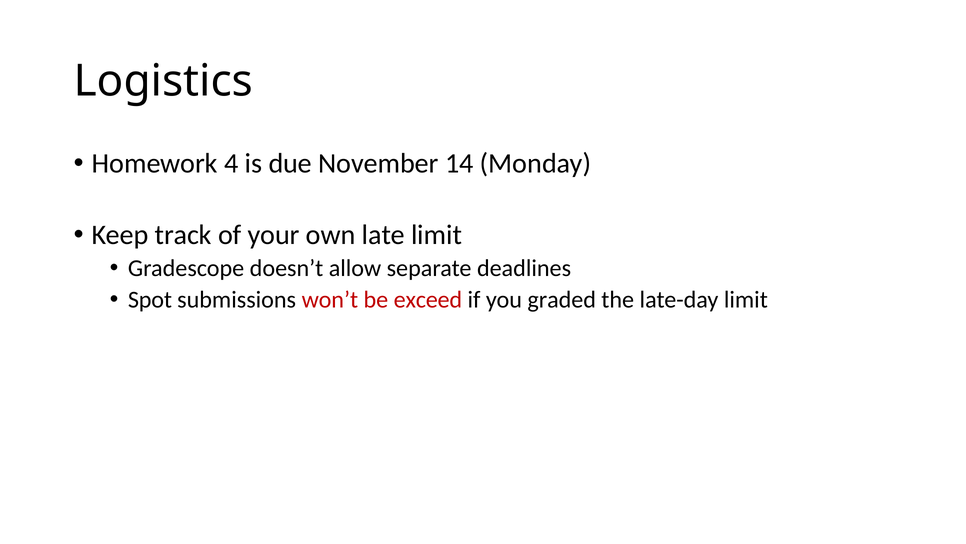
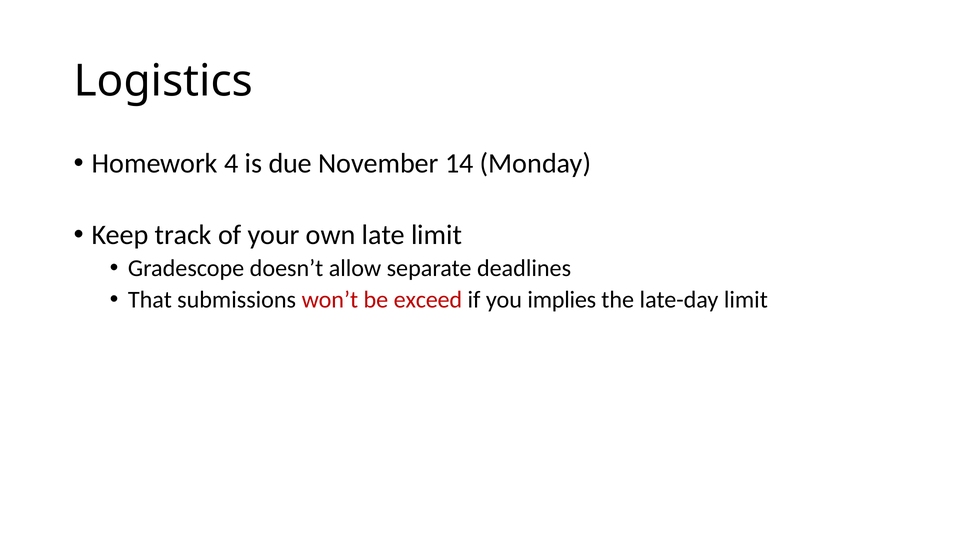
Spot: Spot -> That (150, 299)
graded: graded -> implies (562, 299)
